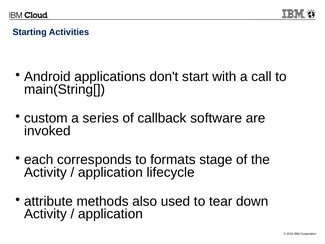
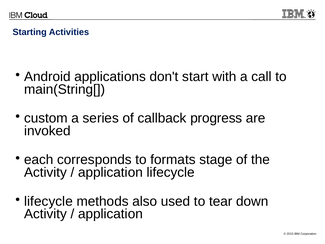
software: software -> progress (216, 118)
attribute: attribute -> lifecycle (48, 201)
